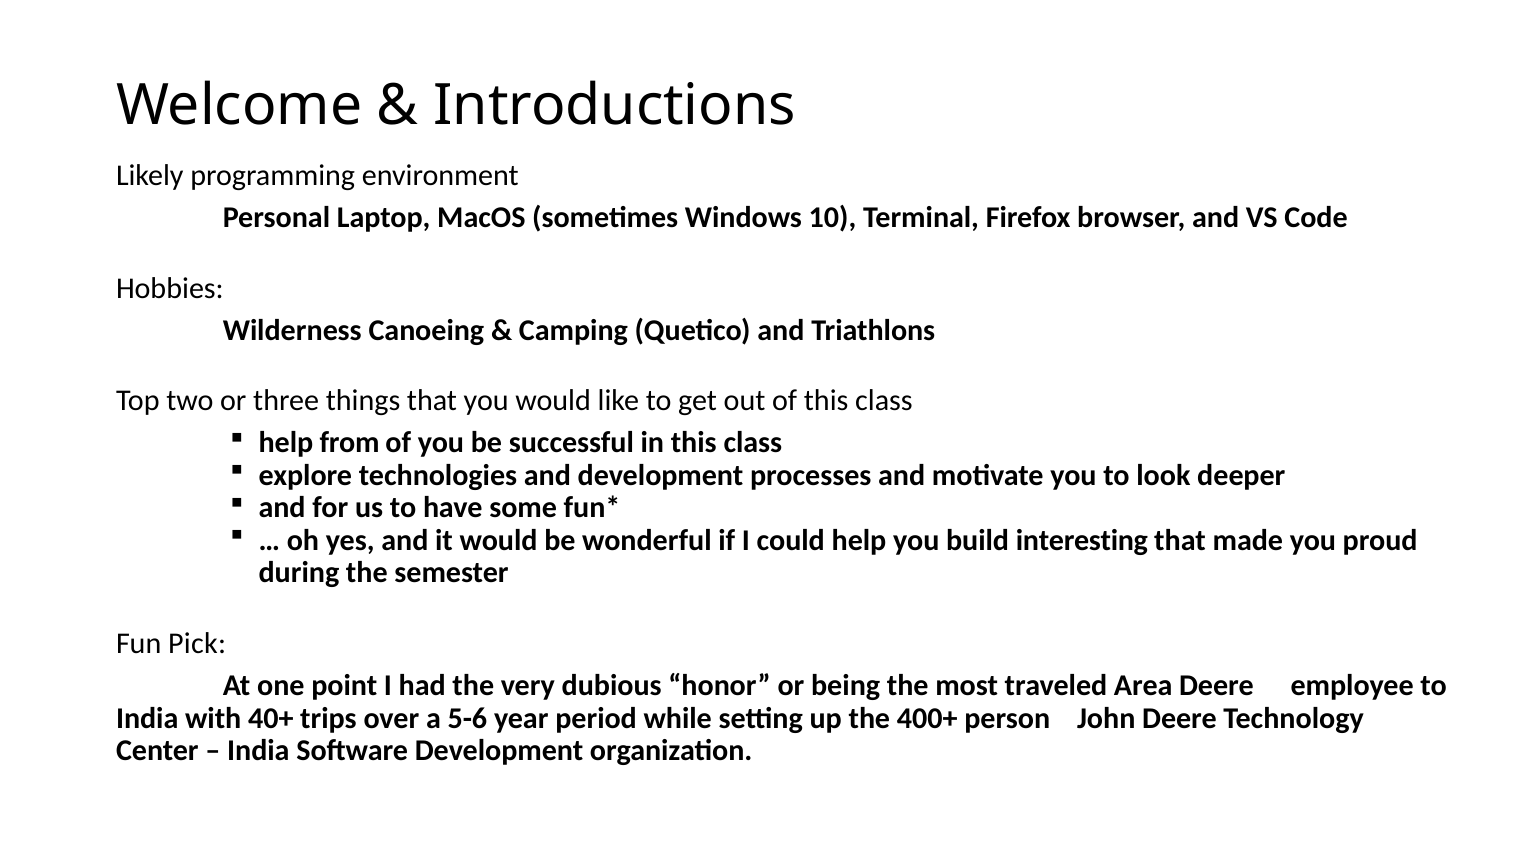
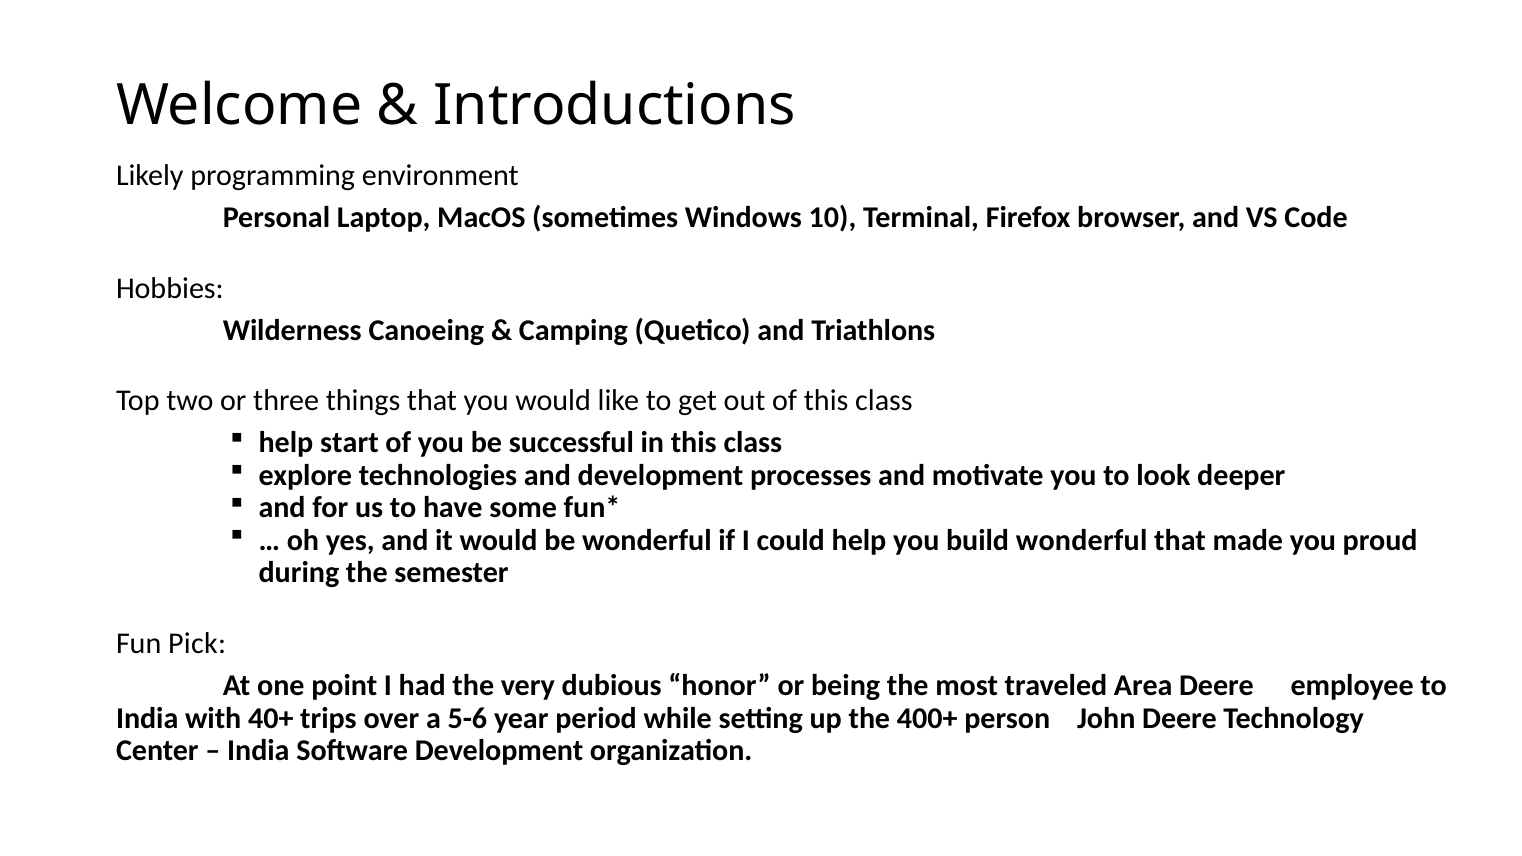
from: from -> start (349, 443)
build interesting: interesting -> wonderful (1082, 541)
